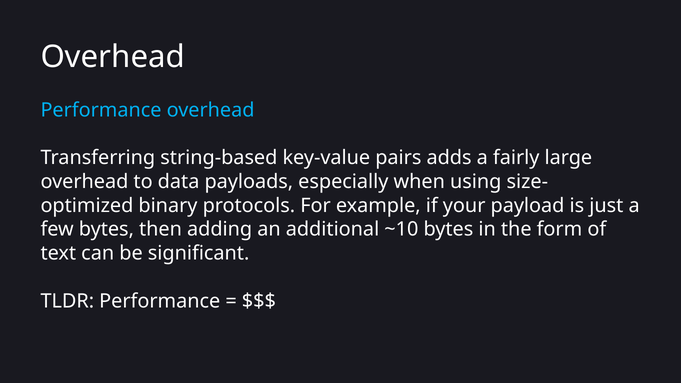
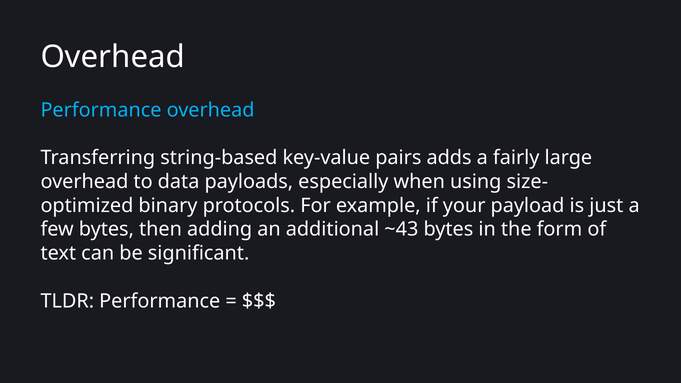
~10: ~10 -> ~43 (401, 229)
